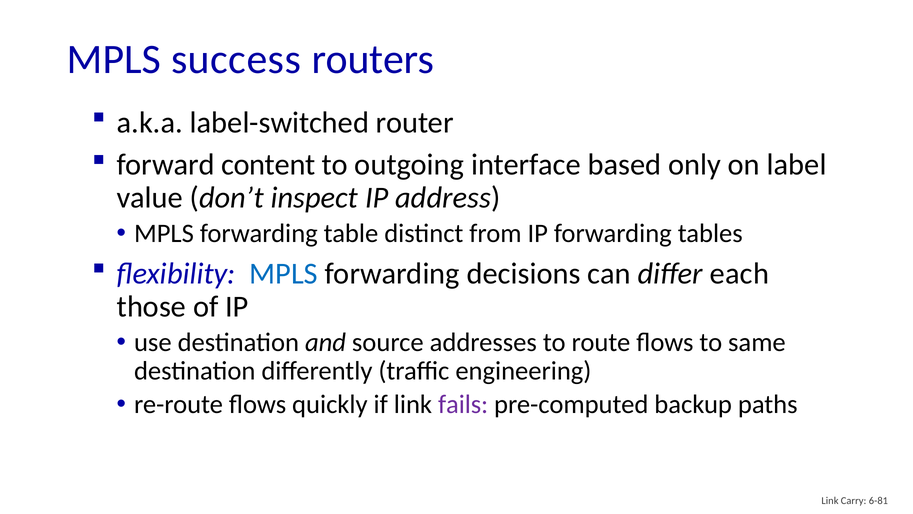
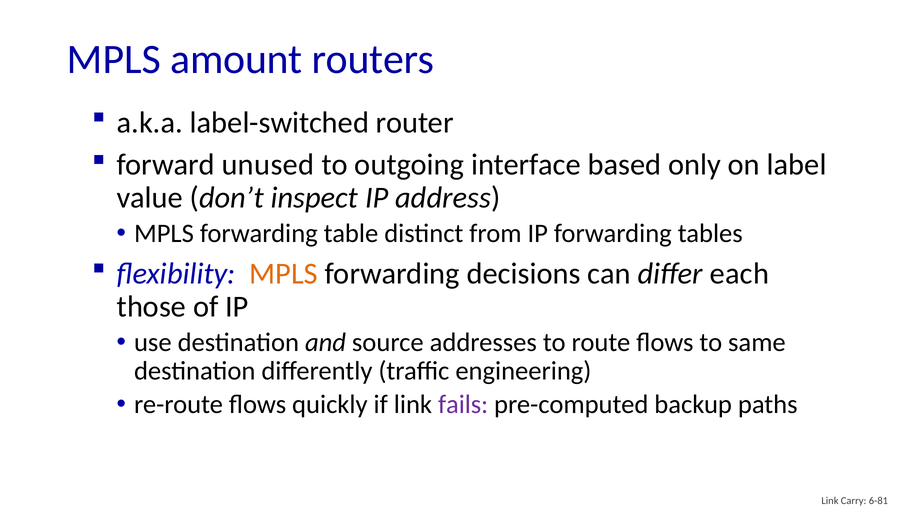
success: success -> amount (236, 59)
content: content -> unused (268, 165)
MPLS colour: blue -> orange (284, 274)
